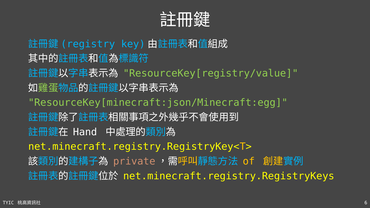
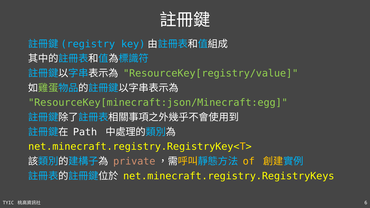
Hand: Hand -> Path (85, 132)
